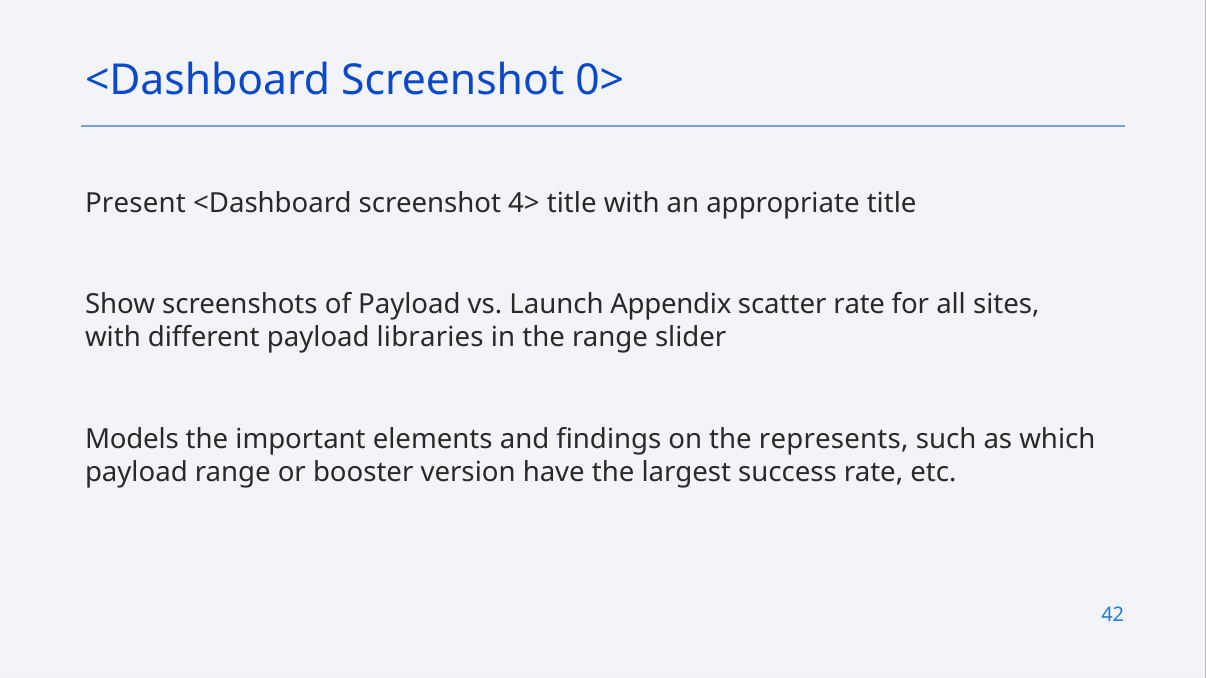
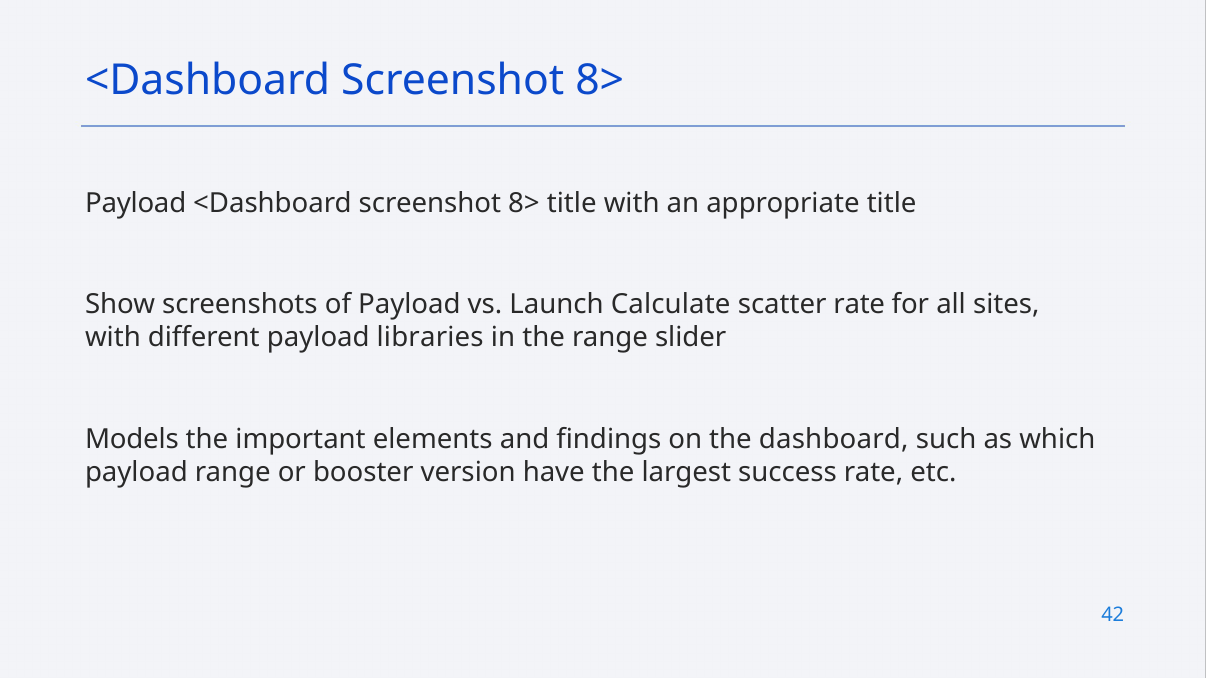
0>: 0> -> 8> (600, 80)
Present: Present -> Payload (136, 204)
4>: 4> -> 8> (524, 204)
Appendix: Appendix -> Calculate (671, 305)
represents: represents -> dashboard (834, 439)
